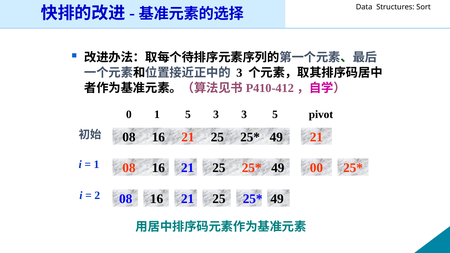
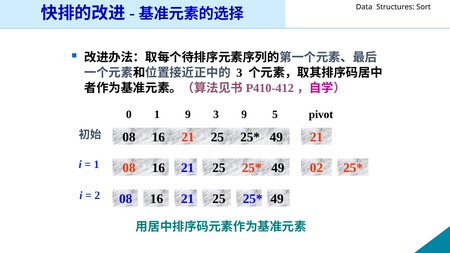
1 5: 5 -> 9 (188, 114)
3 3: 3 -> 9 (244, 114)
00: 00 -> 02 (316, 168)
